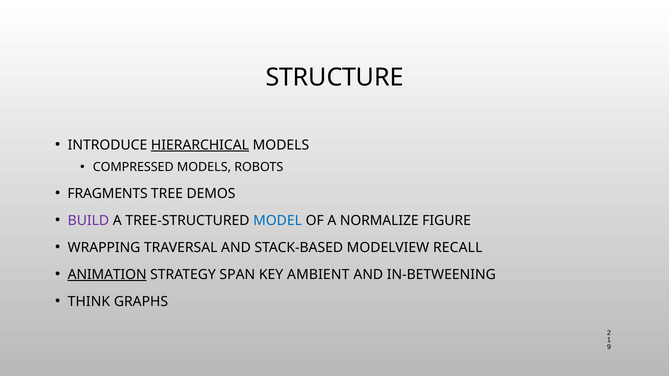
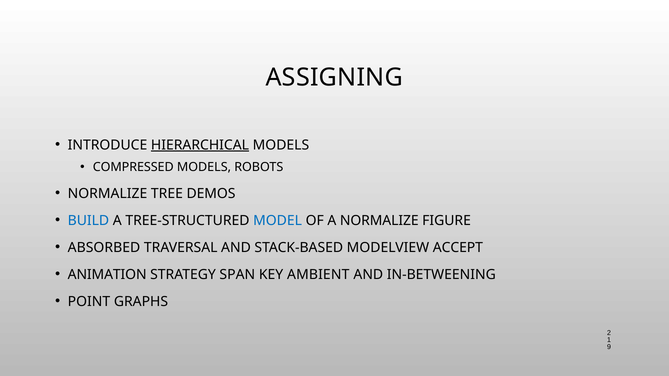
STRUCTURE: STRUCTURE -> ASSIGNING (334, 78)
FRAGMENTS: FRAGMENTS -> NORMALIZE (108, 194)
BUILD colour: purple -> blue (88, 221)
WRAPPING: WRAPPING -> ABSORBED (104, 248)
RECALL: RECALL -> ACCEPT (458, 248)
ANIMATION underline: present -> none (107, 275)
THINK: THINK -> POINT (89, 302)
